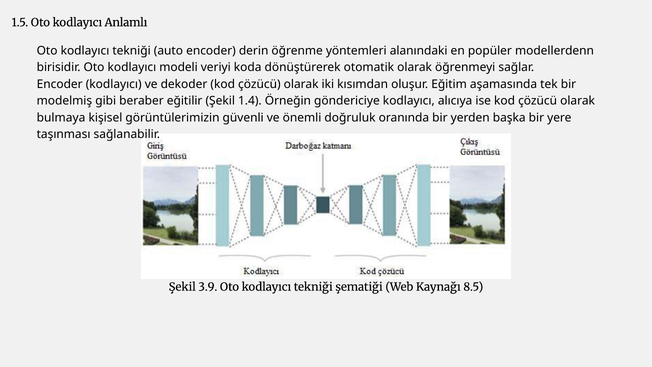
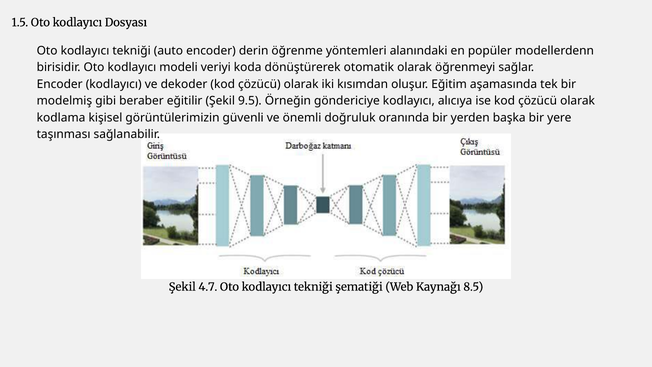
Anlamlı: Anlamlı -> Dosyası (126, 23)
1.4: 1.4 -> 9.5 (250, 101)
bulmaya: bulmaya -> kodlama (61, 118)
3.9: 3.9 -> 4.7 (208, 287)
